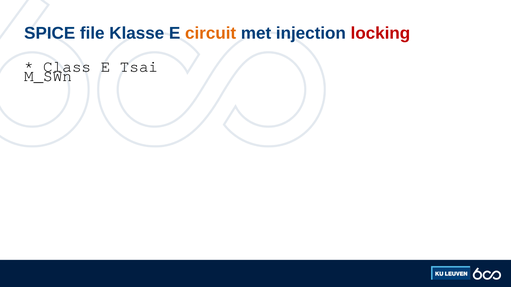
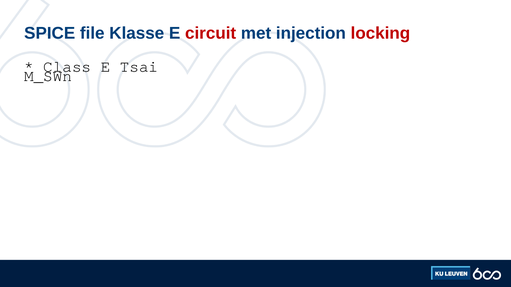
circuit colour: orange -> red (211, 33)
